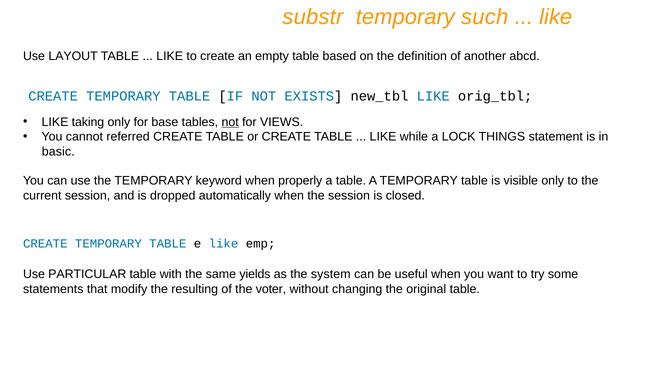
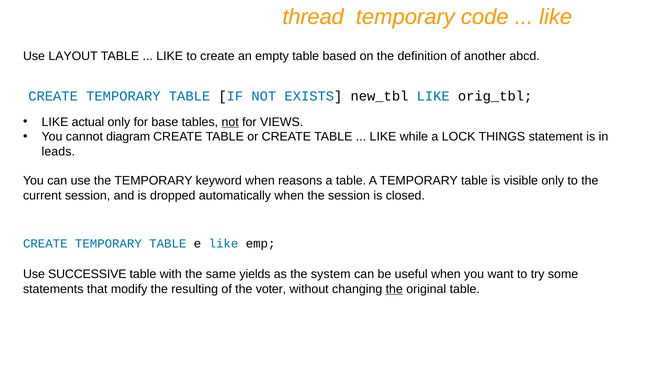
substr: substr -> thread (313, 17)
such: such -> code (485, 17)
taking: taking -> actual (88, 122)
referred: referred -> diagram (128, 137)
basic: basic -> leads (58, 152)
properly: properly -> reasons (300, 181)
PARTICULAR: PARTICULAR -> SUCCESSIVE (87, 274)
the underline: none -> present (394, 289)
